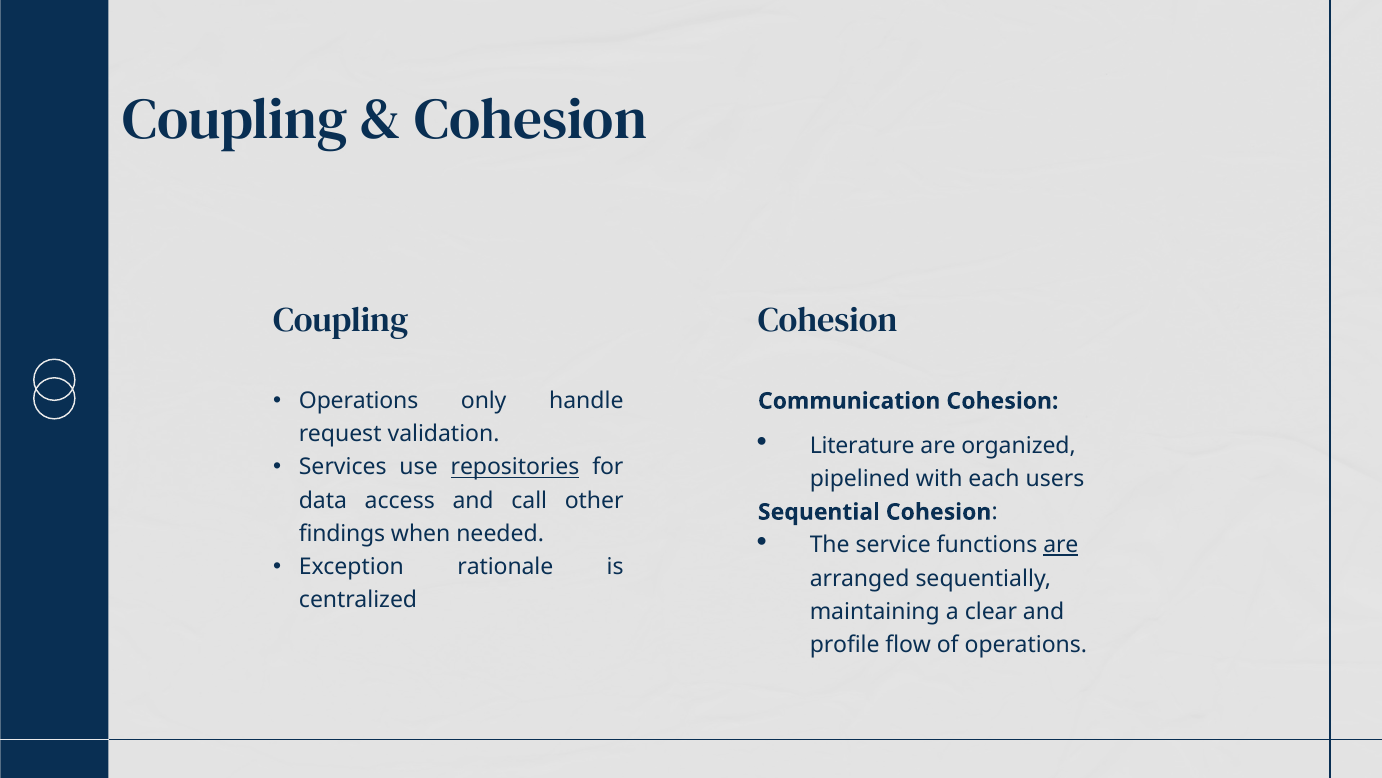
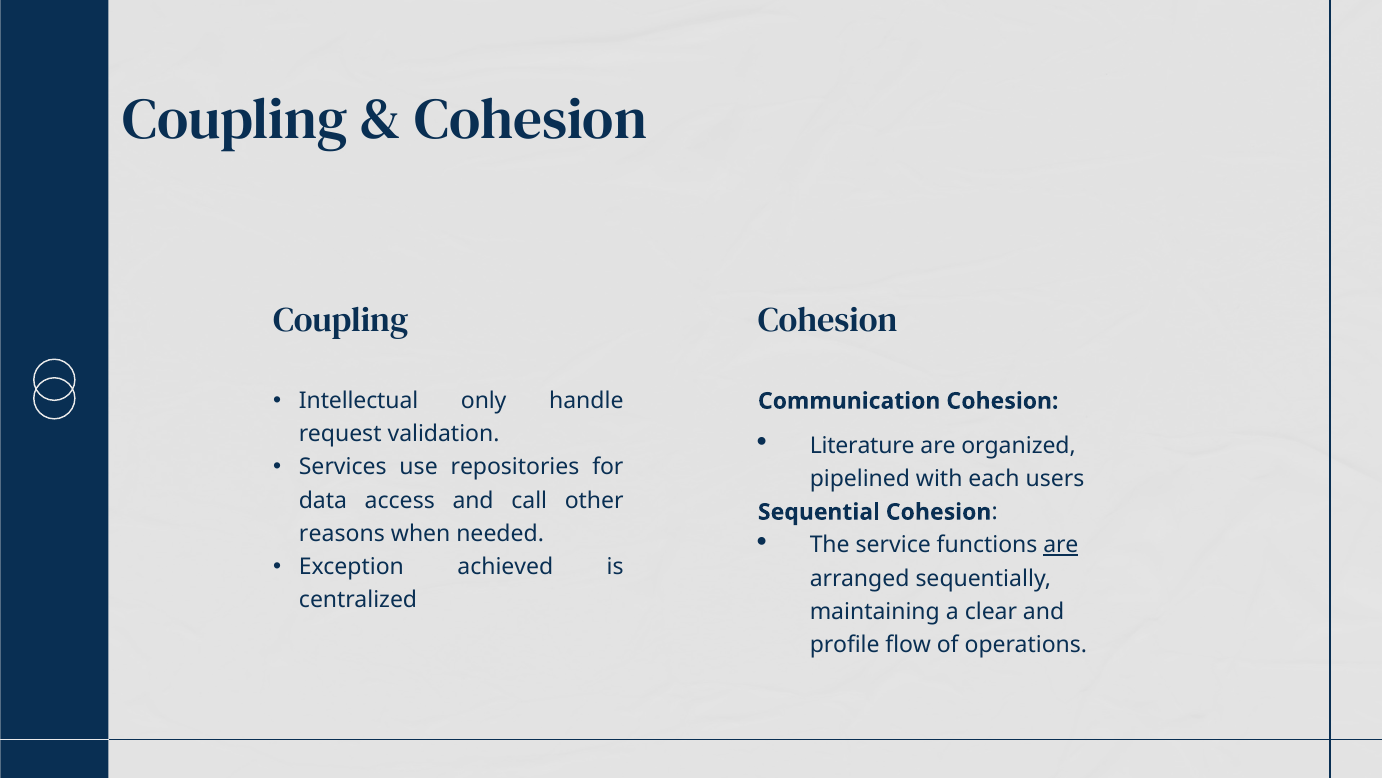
Operations: Operations -> Intellectual (359, 401)
repositories underline: present -> none (515, 467)
findings: findings -> reasons (342, 533)
rationale: rationale -> achieved (505, 566)
